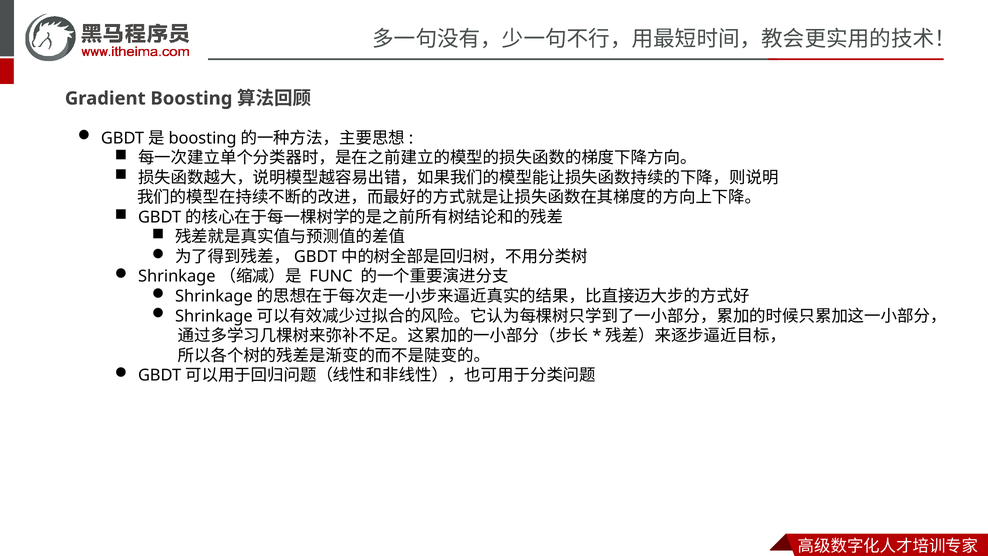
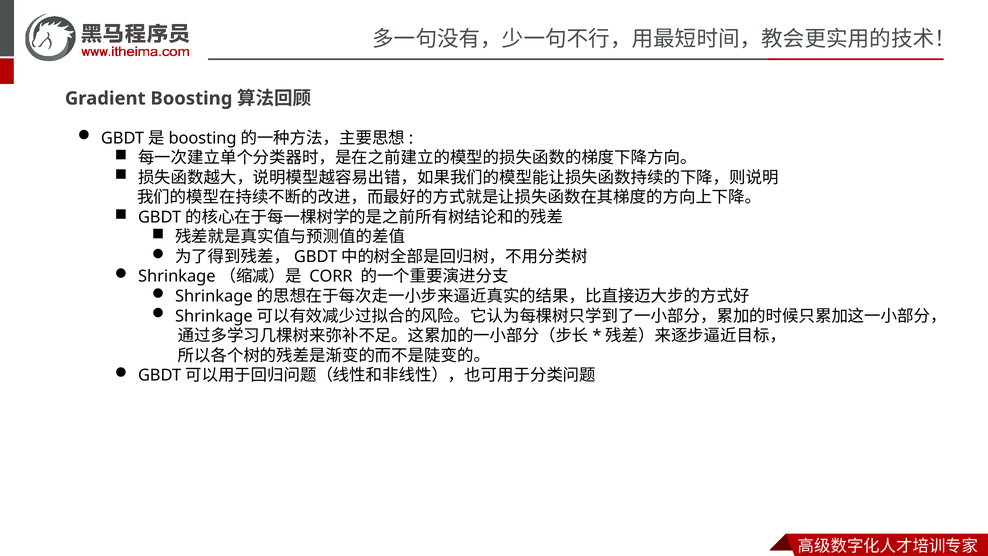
FUNC: FUNC -> CORR (331, 276)
